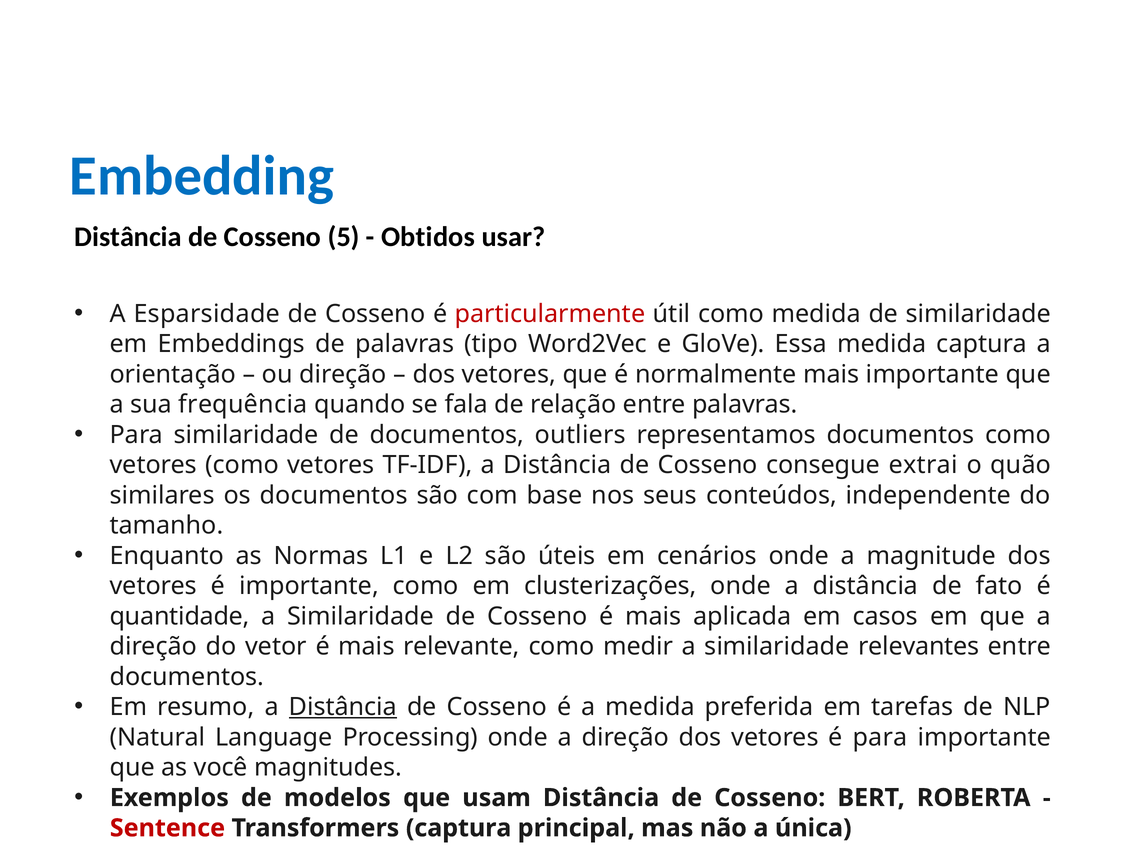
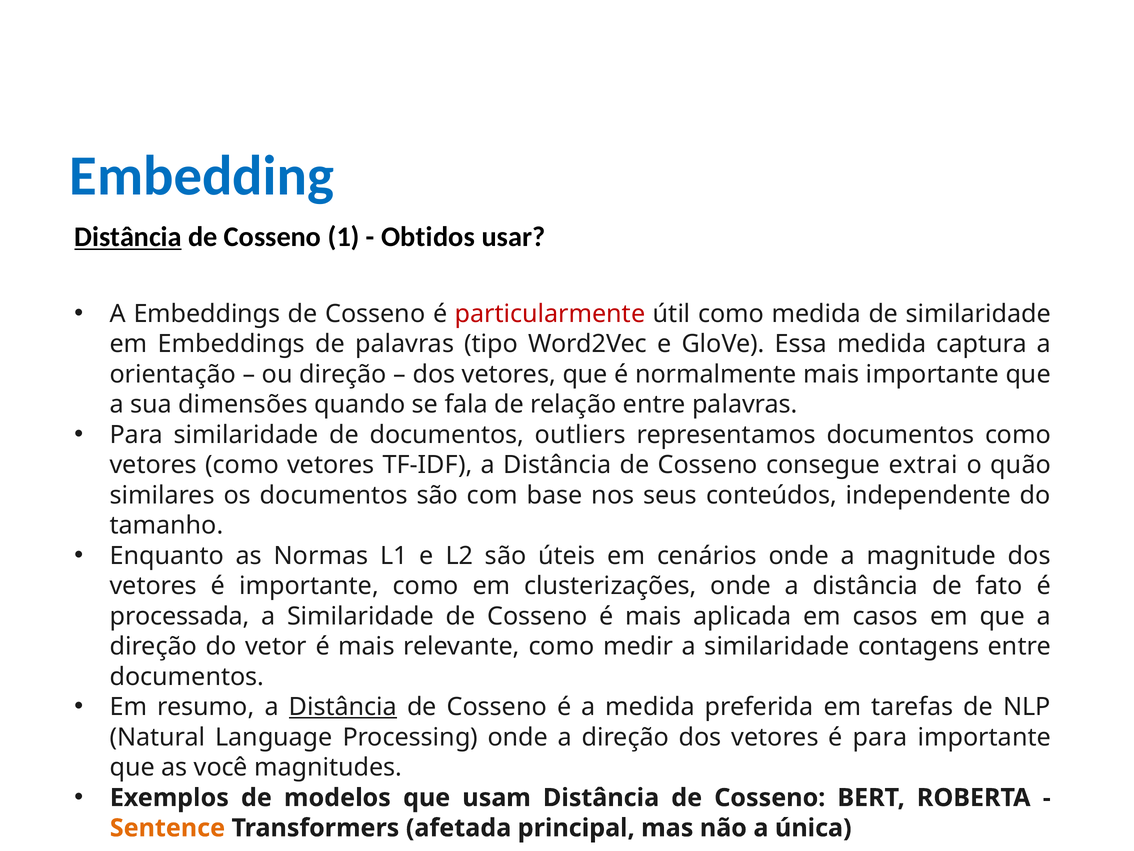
Distância underline: none -> present (128, 237)
5: 5 -> 1 (344, 237)
A Esparsidade: Esparsidade -> Embeddings (207, 314)
frequência: frequência -> dimensões (243, 404)
quantidade: quantidade -> processada (180, 616)
relevantes: relevantes -> contagens (919, 646)
Sentence colour: red -> orange (167, 828)
Transformers captura: captura -> afetada (459, 828)
